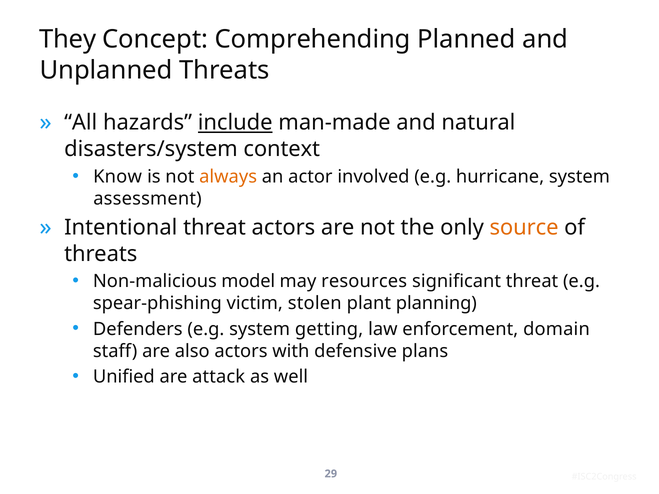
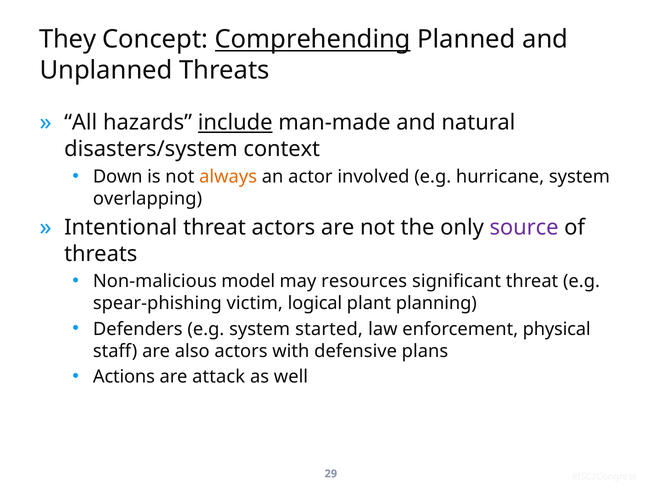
Comprehending underline: none -> present (313, 40)
Know: Know -> Down (118, 177)
assessment: assessment -> overlapping (148, 199)
source colour: orange -> purple (524, 228)
stolen: stolen -> logical (315, 303)
getting: getting -> started (329, 329)
domain: domain -> physical (557, 329)
Unified: Unified -> Actions (124, 377)
